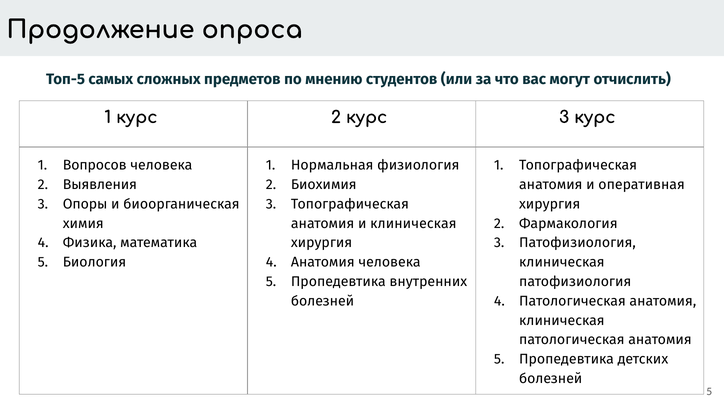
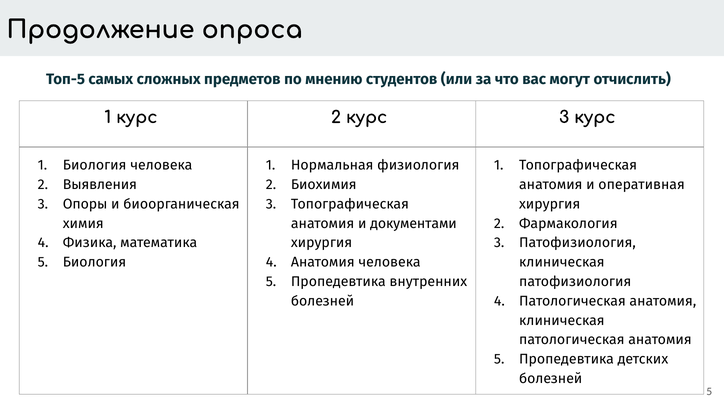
1 Вопросов: Вопросов -> Биология (95, 165)
и клиническая: клиническая -> документами (413, 224)
